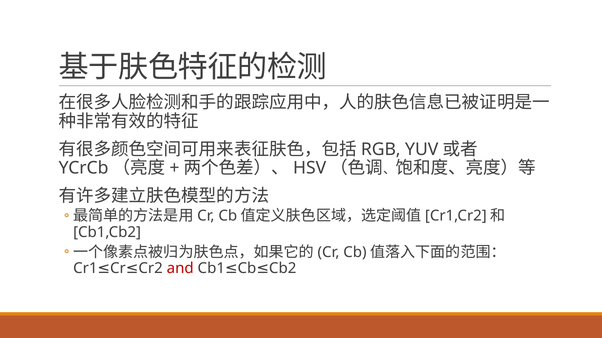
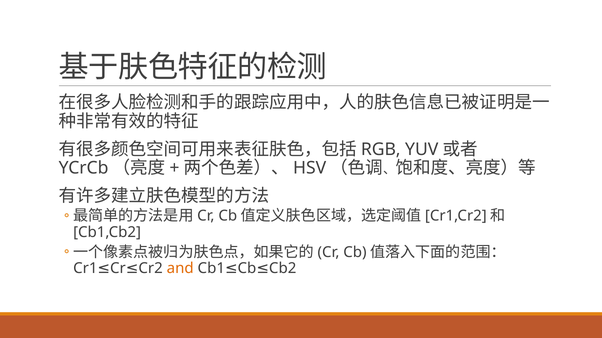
and colour: red -> orange (180, 269)
